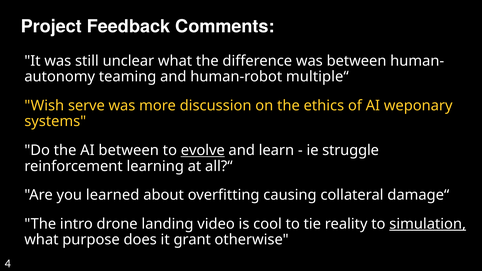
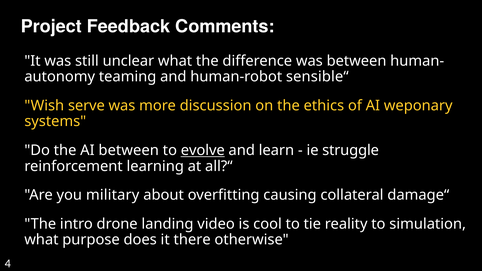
multiple“: multiple“ -> sensible“ (317, 77)
learned: learned -> military (113, 195)
simulation underline: present -> none (428, 224)
grant: grant -> there (192, 240)
